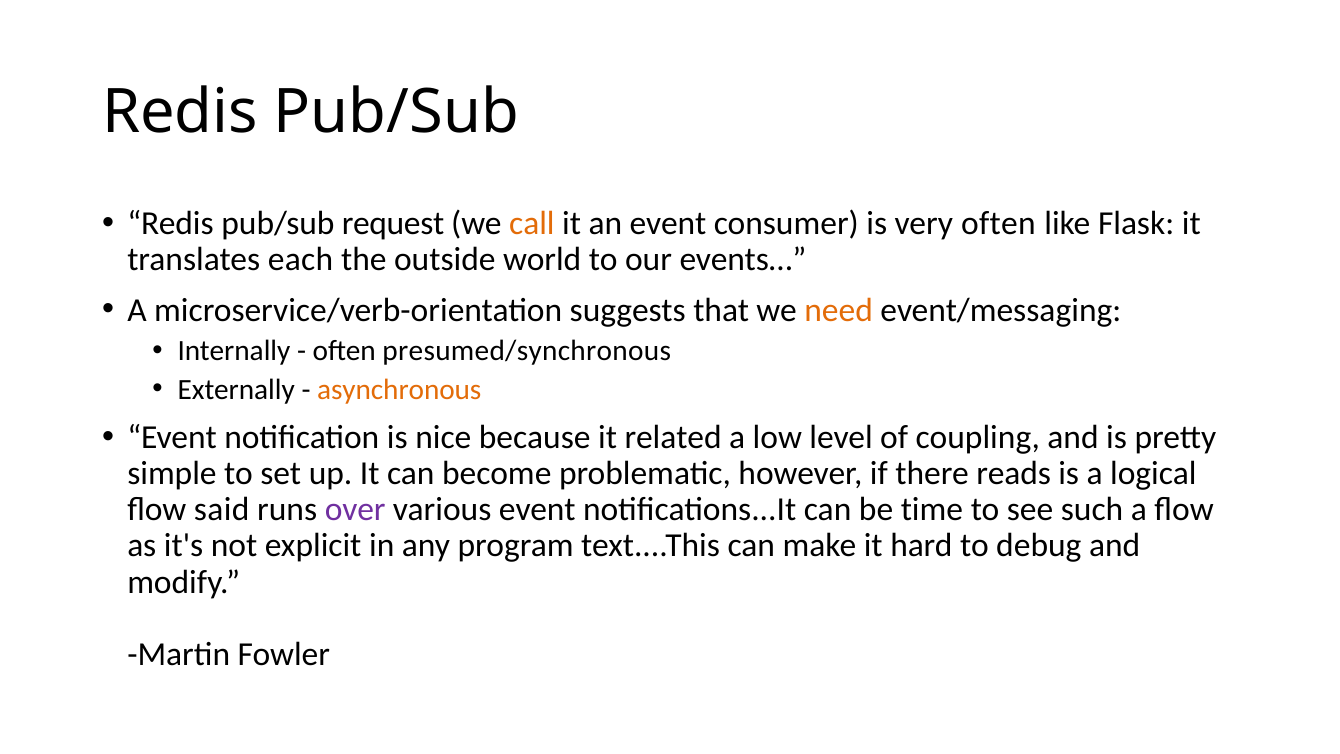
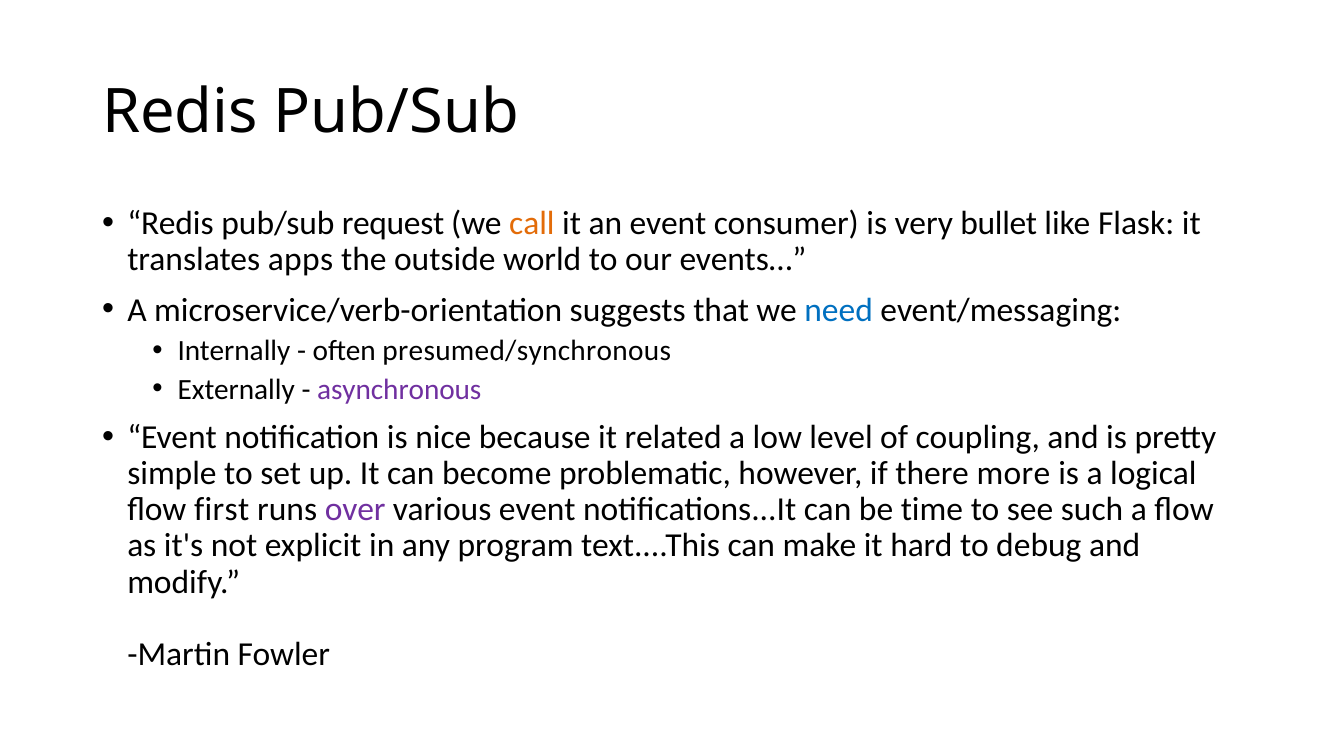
very often: often -> bullet (999, 224)
each: each -> apps (301, 260)
need colour: orange -> blue (839, 310)
asynchronous colour: orange -> purple (399, 389)
reads: reads -> more (1013, 473)
said: said -> first (222, 510)
